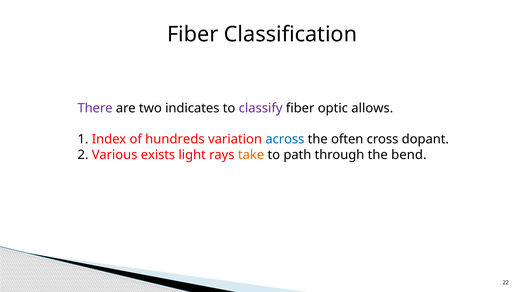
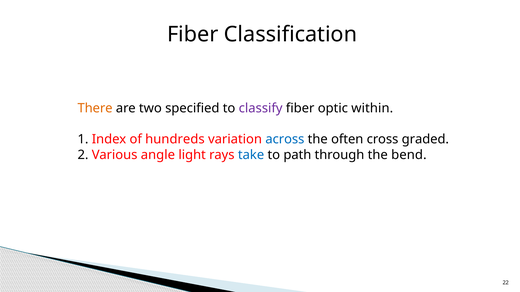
There colour: purple -> orange (95, 108)
indicates: indicates -> specified (192, 108)
allows: allows -> within (372, 108)
dopant: dopant -> graded (425, 139)
exists: exists -> angle (158, 155)
take colour: orange -> blue (251, 155)
